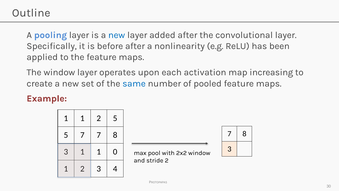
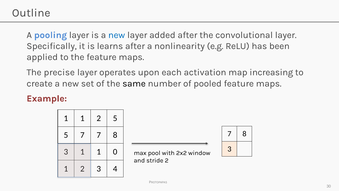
before: before -> learns (110, 46)
The window: window -> precise (59, 72)
same colour: blue -> black (134, 83)
